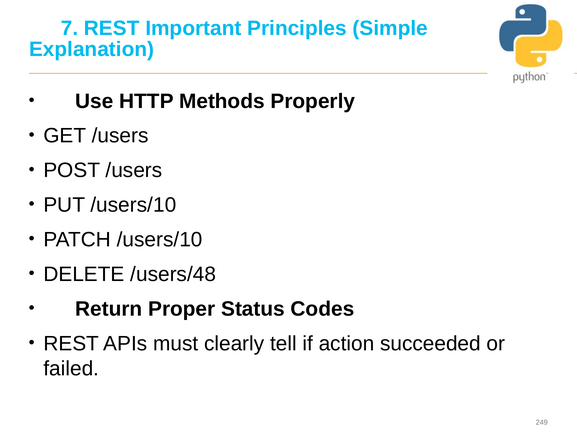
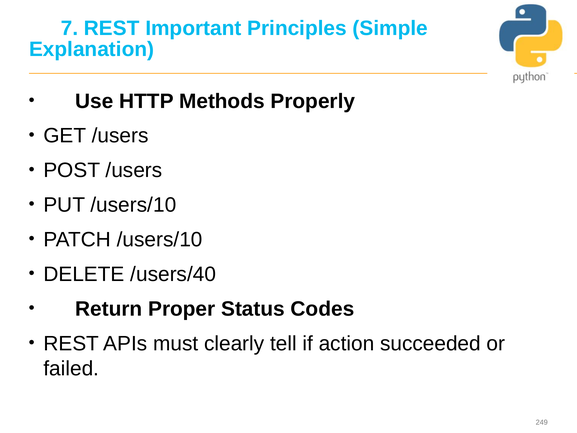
/users/48: /users/48 -> /users/40 (173, 274)
